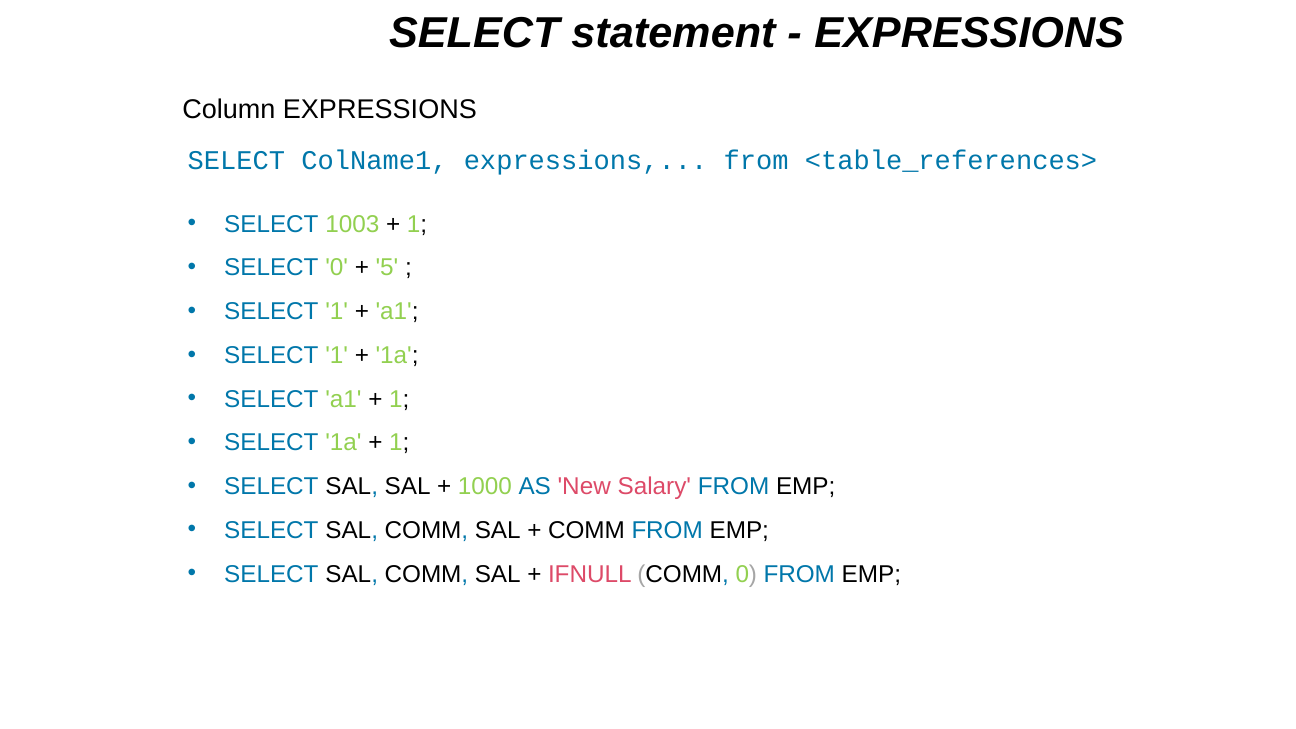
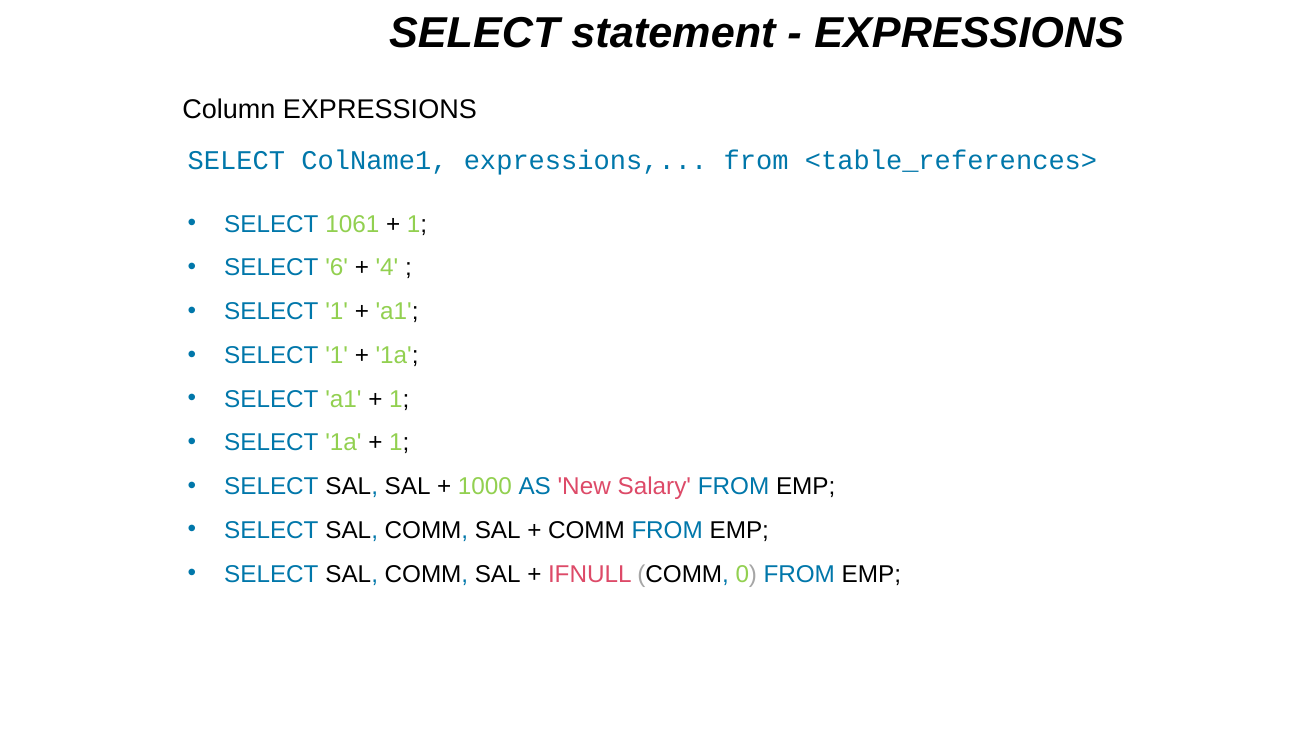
1003: 1003 -> 1061 (352, 224)
SELECT 0: 0 -> 6 (337, 268)
5: 5 -> 4 (387, 268)
